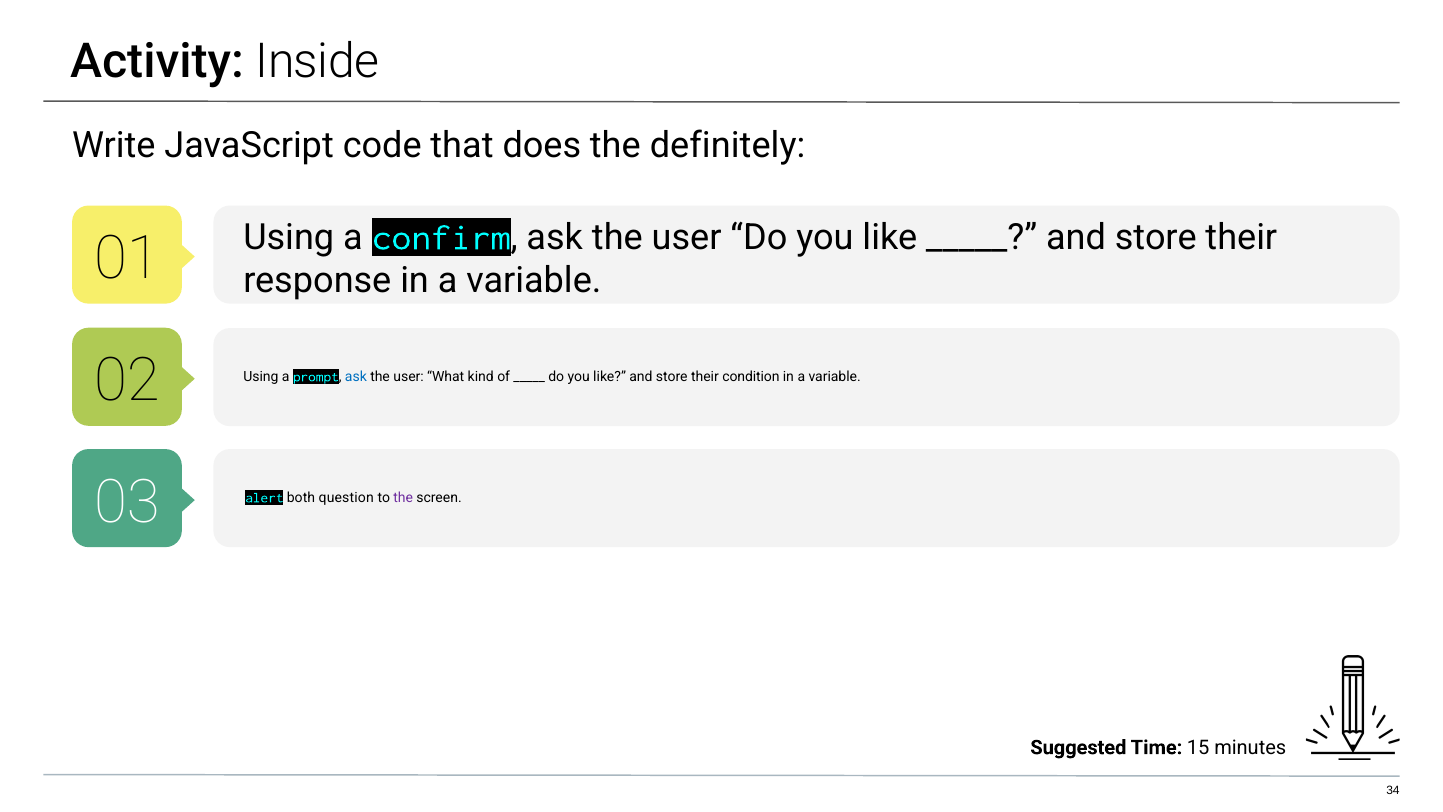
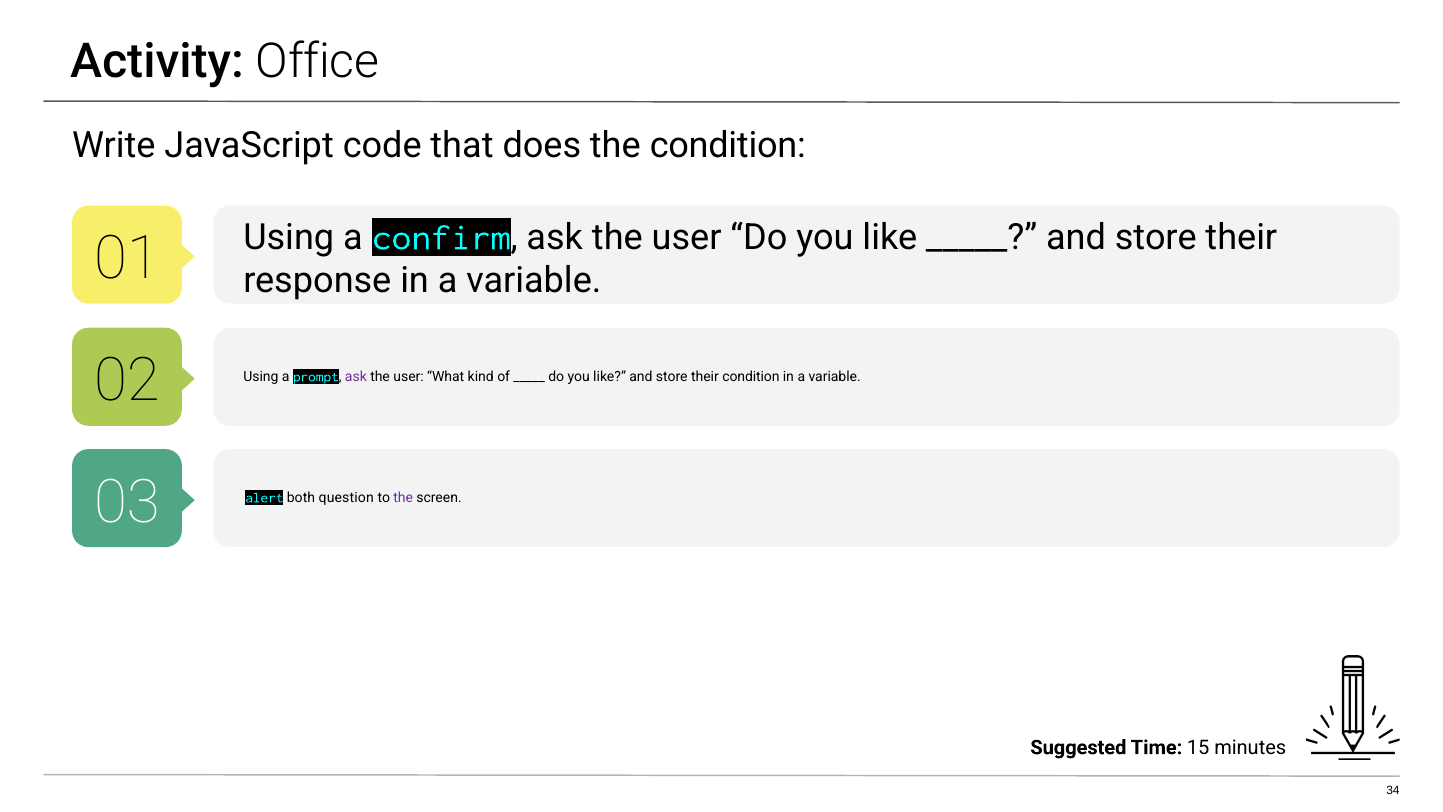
Inside: Inside -> Office (317, 61)
the definitely: definitely -> condition (728, 145)
ask colour: blue -> purple (356, 377)
